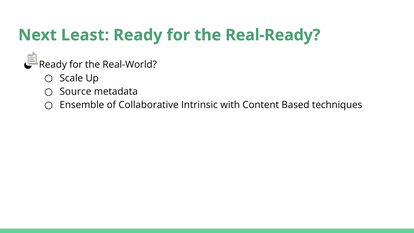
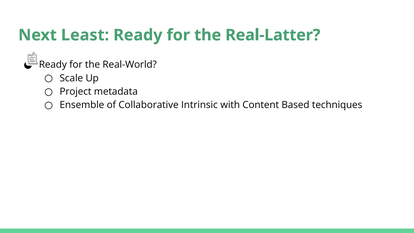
Real-Ready: Real-Ready -> Real-Latter (273, 35)
Source: Source -> Project (76, 92)
